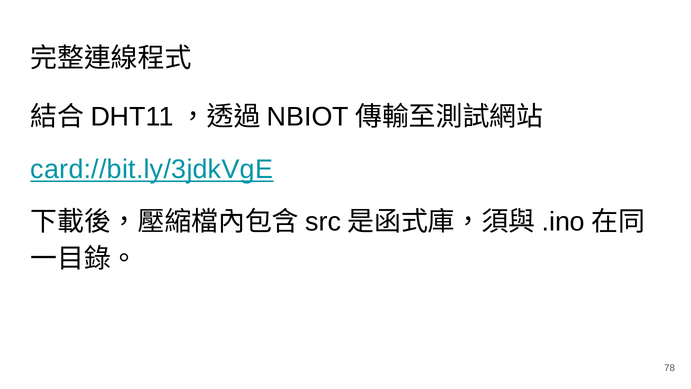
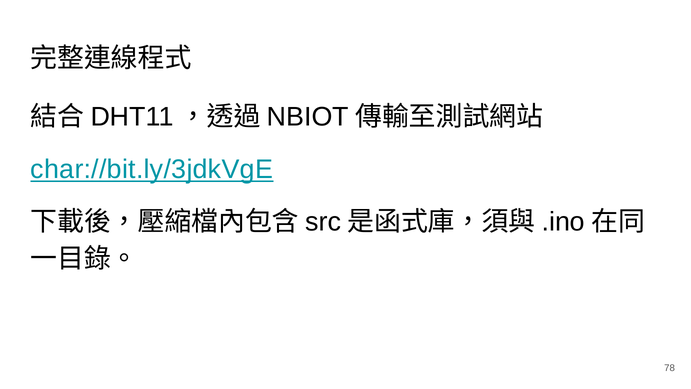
card://bit.ly/3jdkVgE: card://bit.ly/3jdkVgE -> char://bit.ly/3jdkVgE (152, 169)
